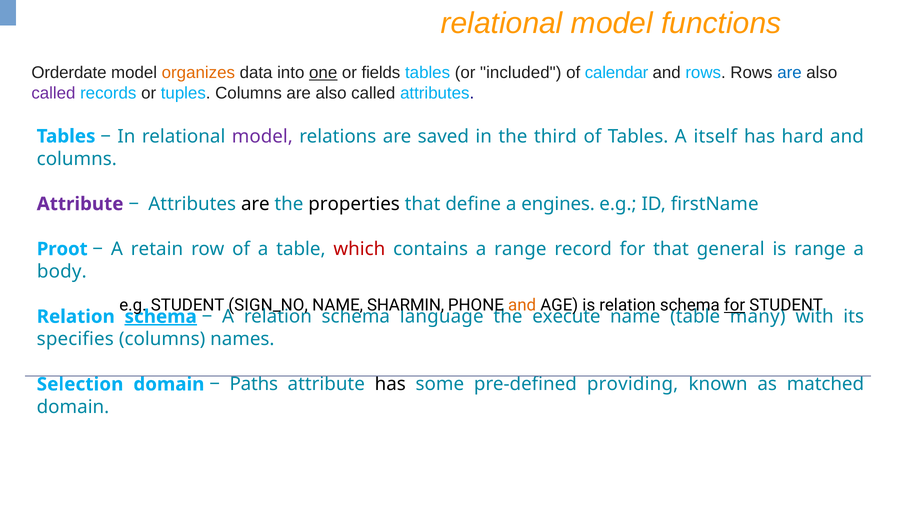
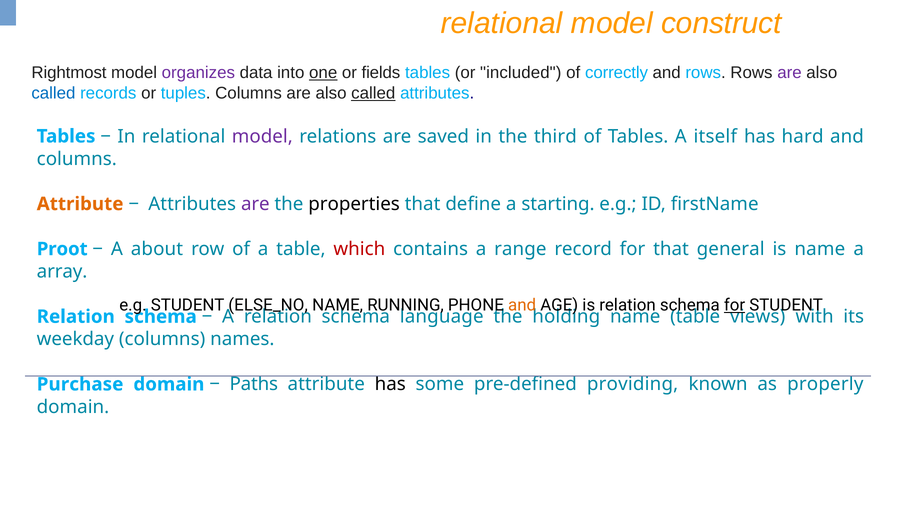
functions: functions -> construct (721, 23)
Orderdate: Orderdate -> Rightmost (69, 73)
organizes colour: orange -> purple (198, 73)
calendar: calendar -> correctly (617, 73)
are colour: blue -> purple (789, 73)
called colour: purple -> blue (53, 93)
called underline: none -> present (373, 93)
Attribute colour: purple -> orange (80, 204)
are colour: black -> purple (255, 204)
engines: engines -> starting (558, 204)
retain: retain -> about (157, 249)
is range: range -> name (820, 249)
body: body -> array (62, 271)
SIGN_NO: SIGN_NO -> ELSE_NO (268, 305)
SHARMIN: SHARMIN -> RUNNING (406, 305)
schema underline: present -> none (161, 317)
execute: execute -> holding (566, 317)
many: many -> views (758, 317)
specifies: specifies -> weekday (75, 339)
Selection: Selection -> Purchase (80, 384)
matched: matched -> properly (825, 384)
